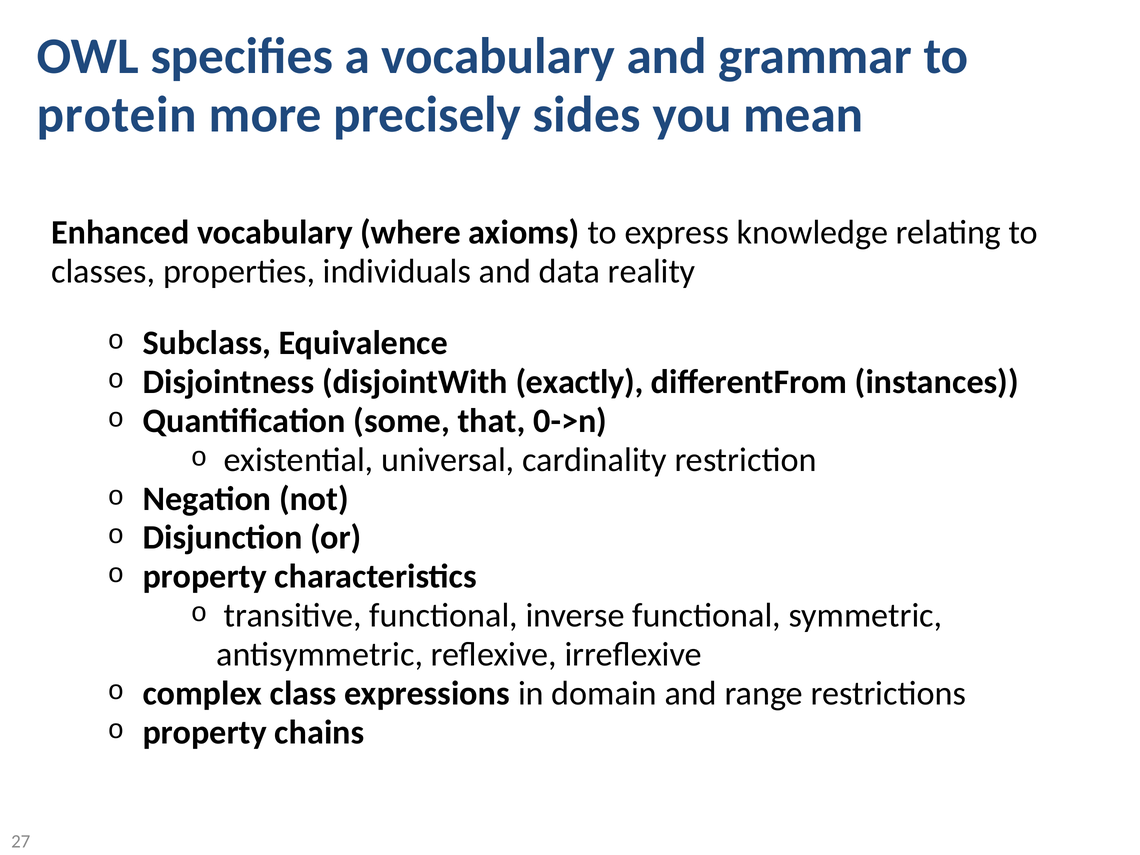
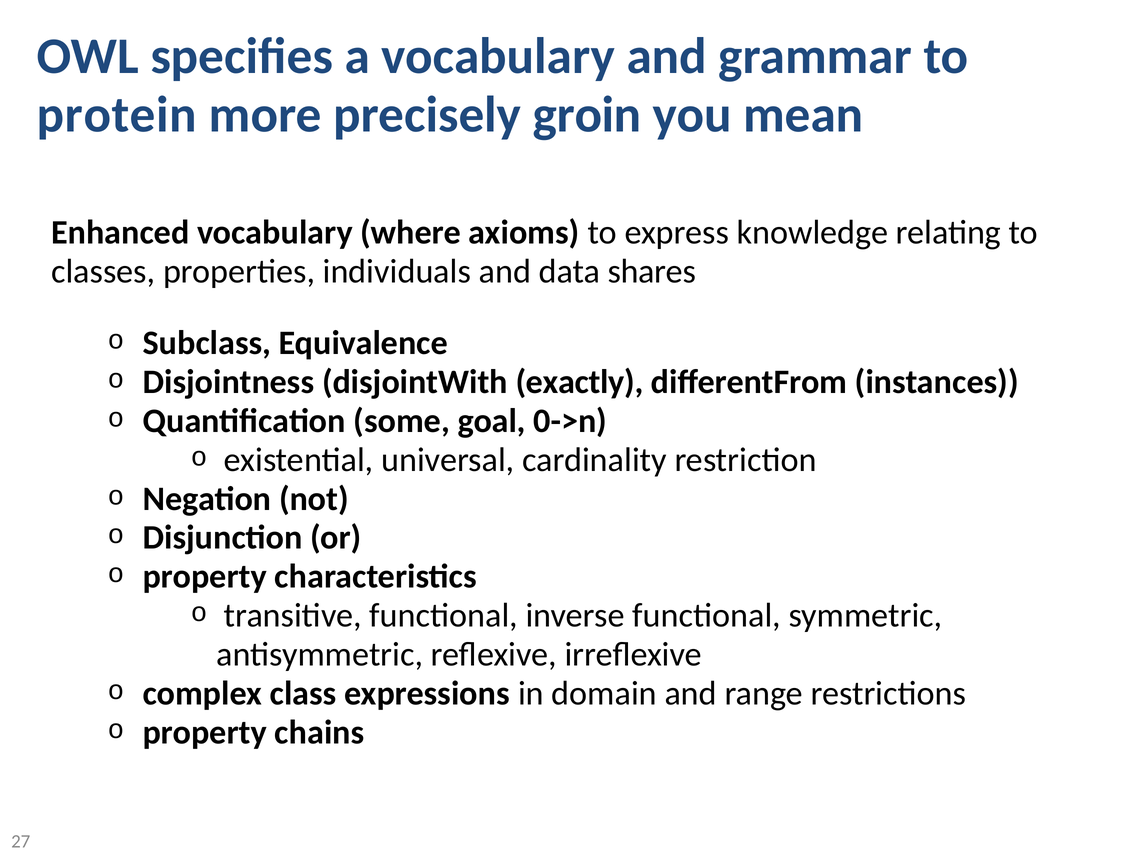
sides: sides -> groin (587, 115)
reality: reality -> shares (652, 272)
that: that -> goal (492, 421)
